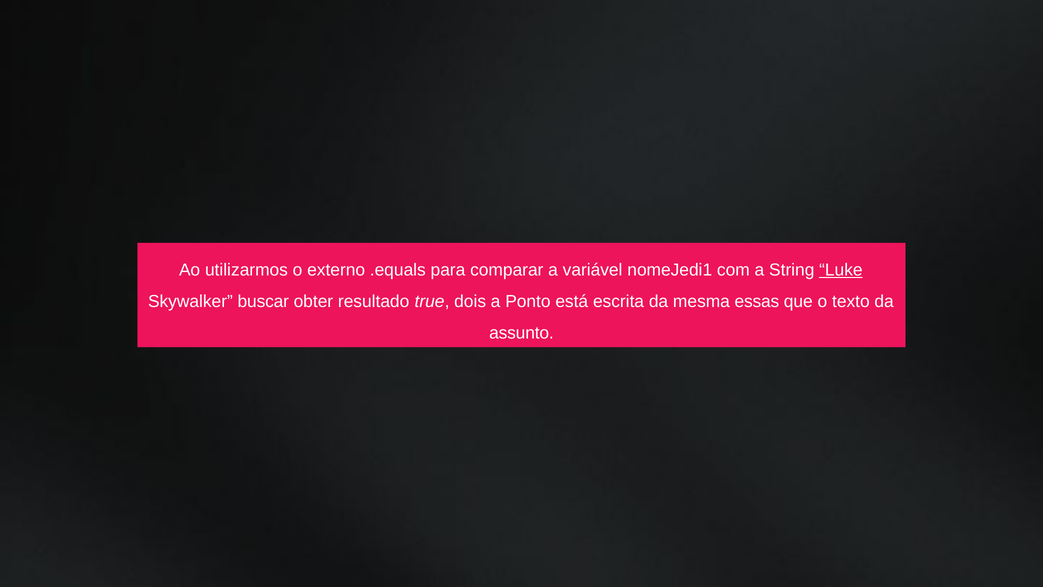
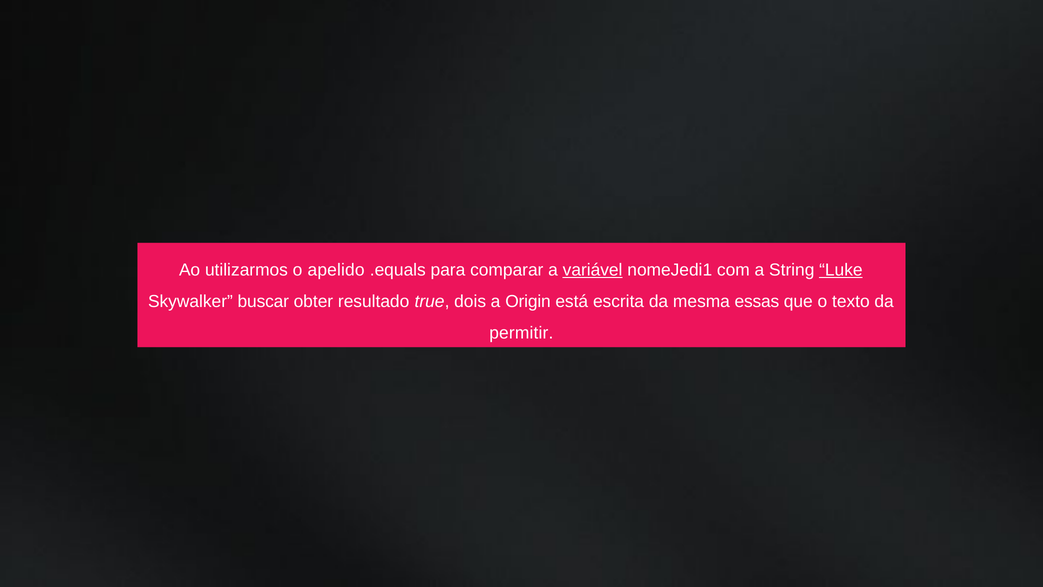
externo: externo -> apelido (336, 270)
variável underline: none -> present (593, 270)
Ponto: Ponto -> Origin (528, 301)
assunto: assunto -> permitir (521, 333)
